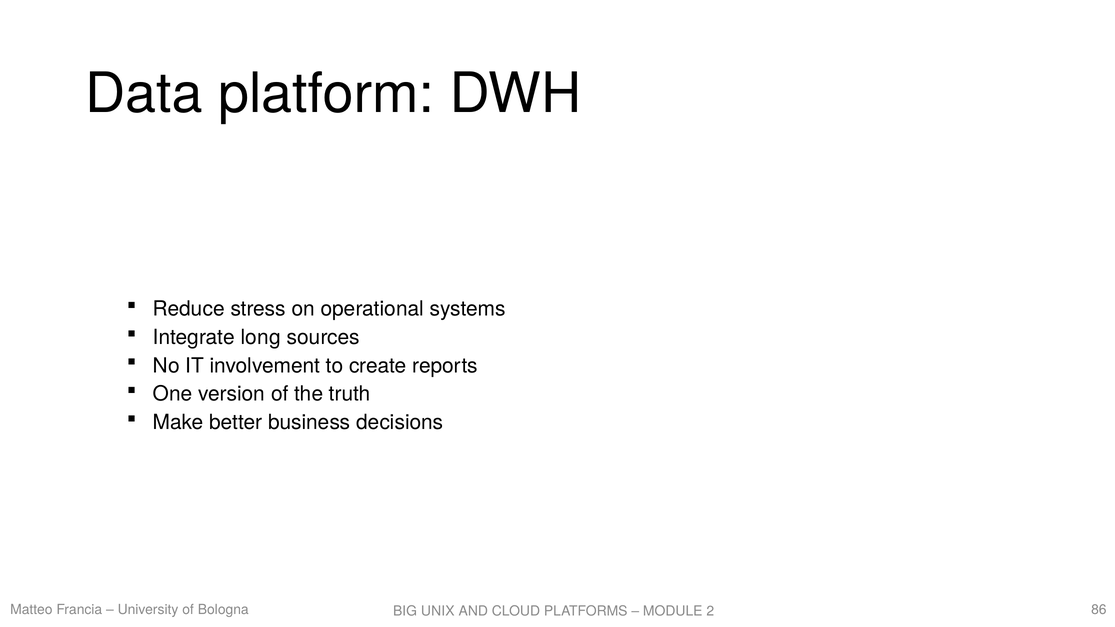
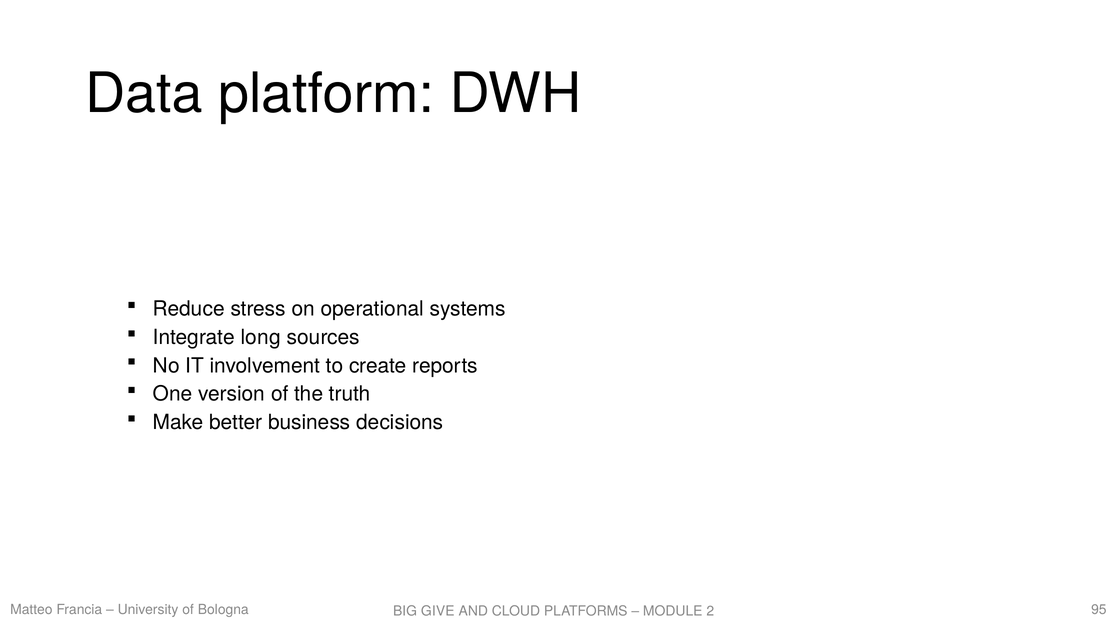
86: 86 -> 95 (1099, 610)
UNIX: UNIX -> GIVE (438, 611)
